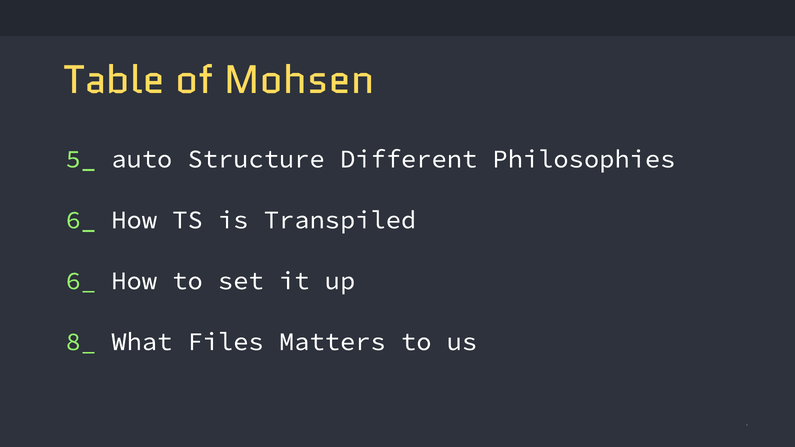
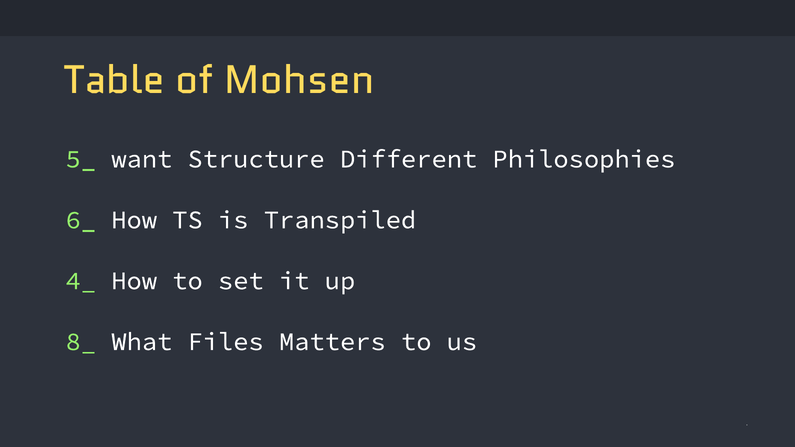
auto: auto -> want (142, 159)
6_: 6_ -> 4_ (81, 281)
